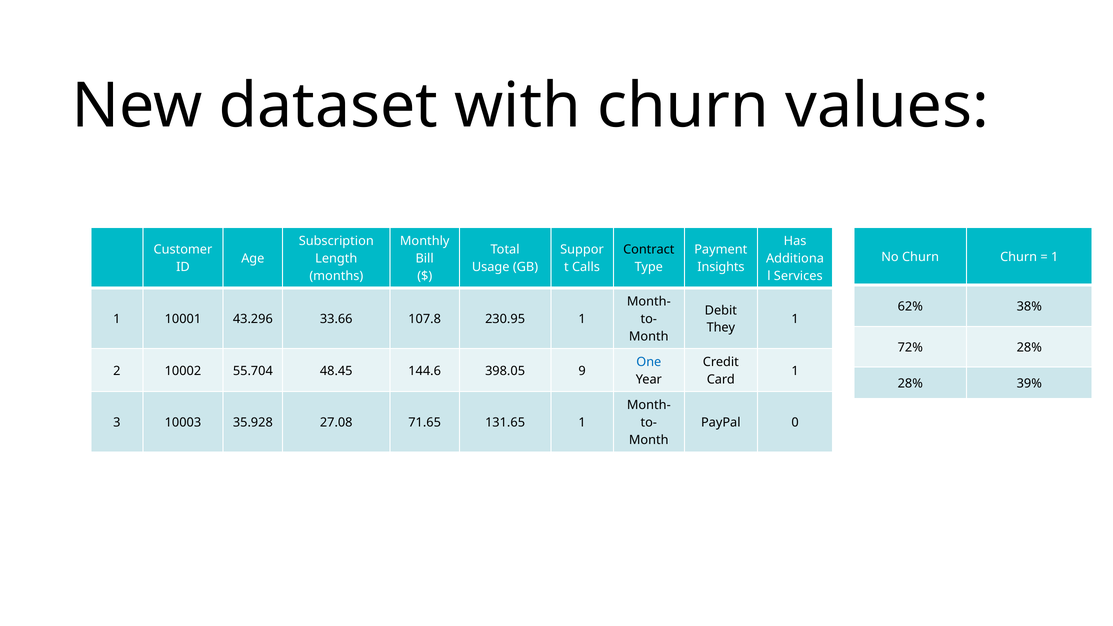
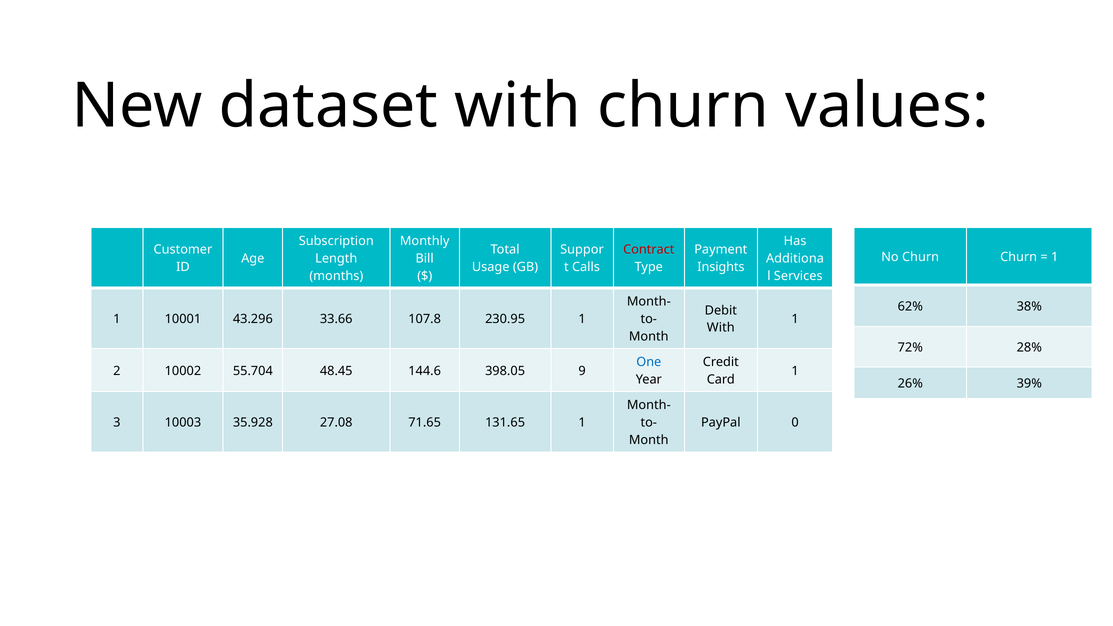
Contract colour: black -> red (649, 250)
They: They -> With (721, 328)
28%: 28% -> 26% (910, 384)
